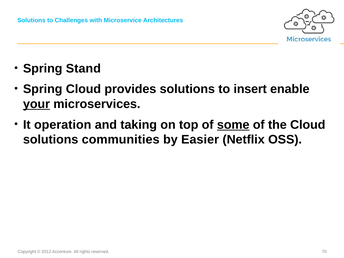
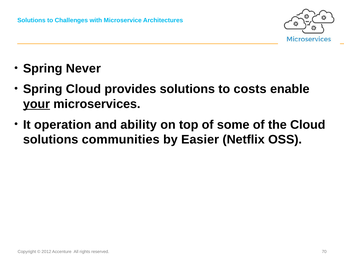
Stand: Stand -> Never (83, 69)
insert: insert -> costs (250, 89)
taking: taking -> ability (139, 125)
some underline: present -> none (233, 125)
